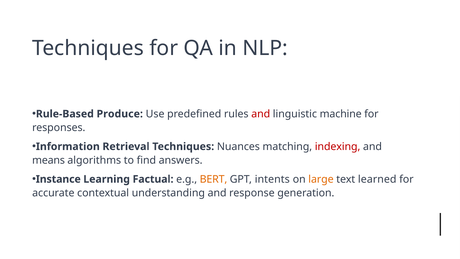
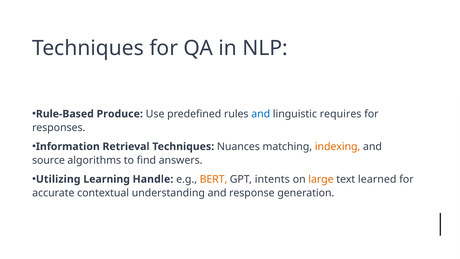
and colour: red -> blue (261, 114)
machine: machine -> requires (341, 114)
indexing colour: red -> orange (338, 146)
means: means -> source (49, 160)
Instance: Instance -> Utilizing (58, 179)
Factual: Factual -> Handle (153, 179)
